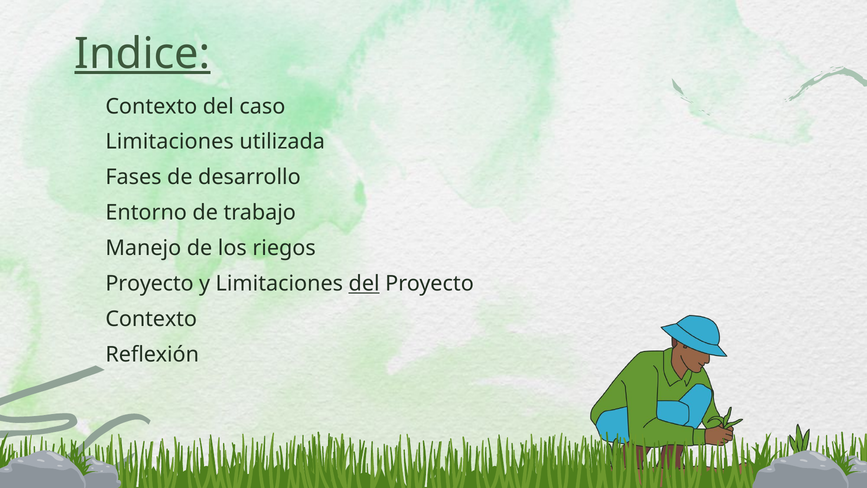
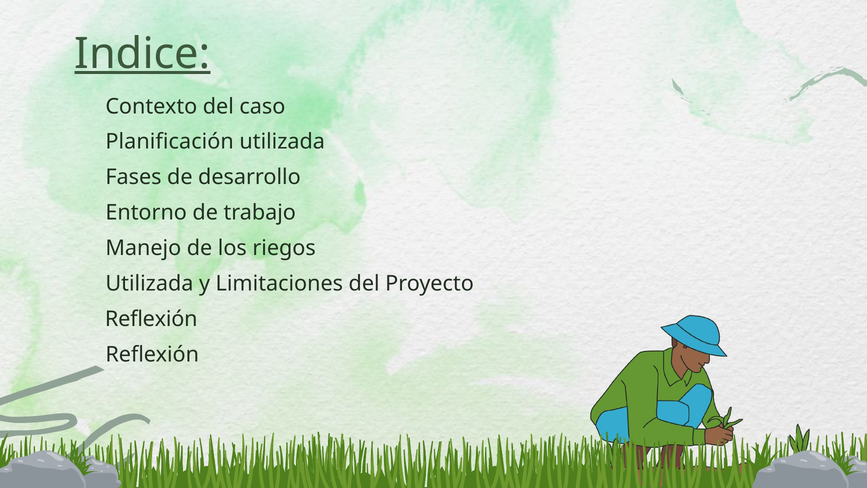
Limitaciones: Limitaciones -> Planificación (170, 142)
Proyecto: Proyecto -> Utilizada (149, 283)
del underline: present -> none (364, 283)
Contexto: Contexto -> Reflexión (151, 319)
